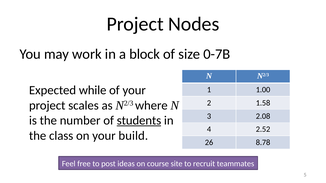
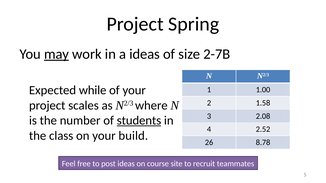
Nodes: Nodes -> Spring (194, 24)
may underline: none -> present (56, 54)
a block: block -> ideas (145, 54)
0-7B: 0-7B -> 2-7B (217, 54)
